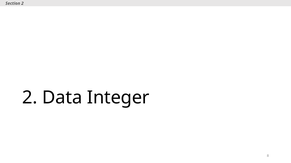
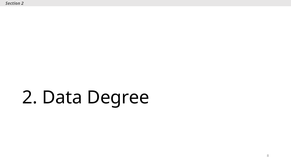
Integer: Integer -> Degree (118, 98)
